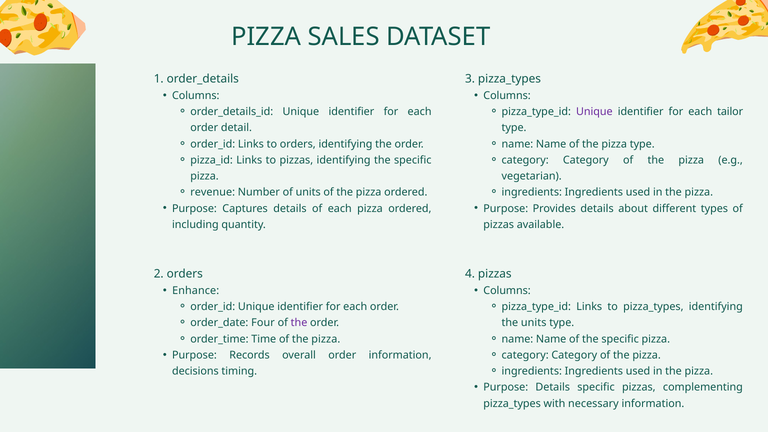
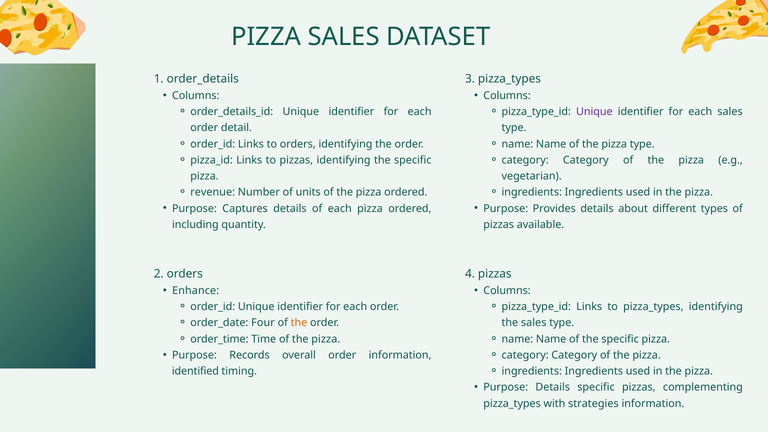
each tailor: tailor -> sales (730, 112)
the colour: purple -> orange (299, 323)
the units: units -> sales (534, 323)
decisions: decisions -> identified (195, 371)
necessary: necessary -> strategies (593, 404)
